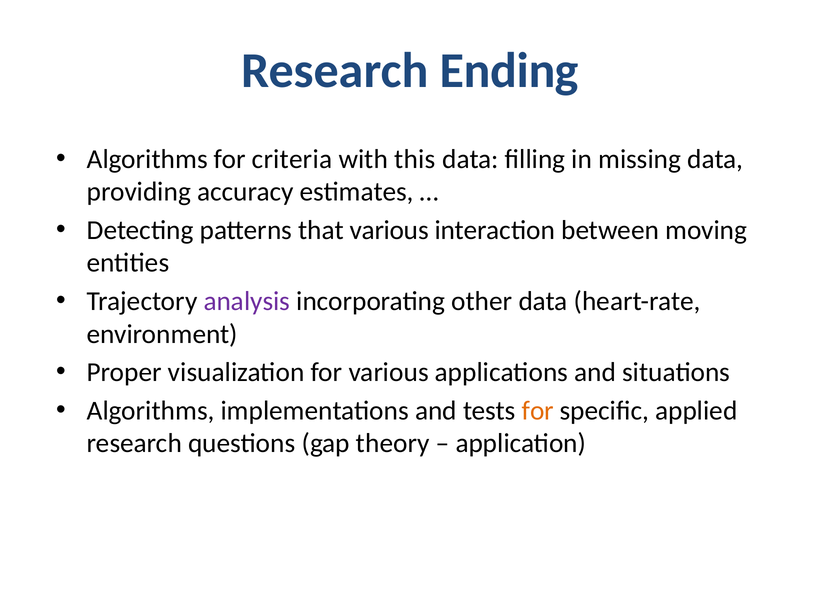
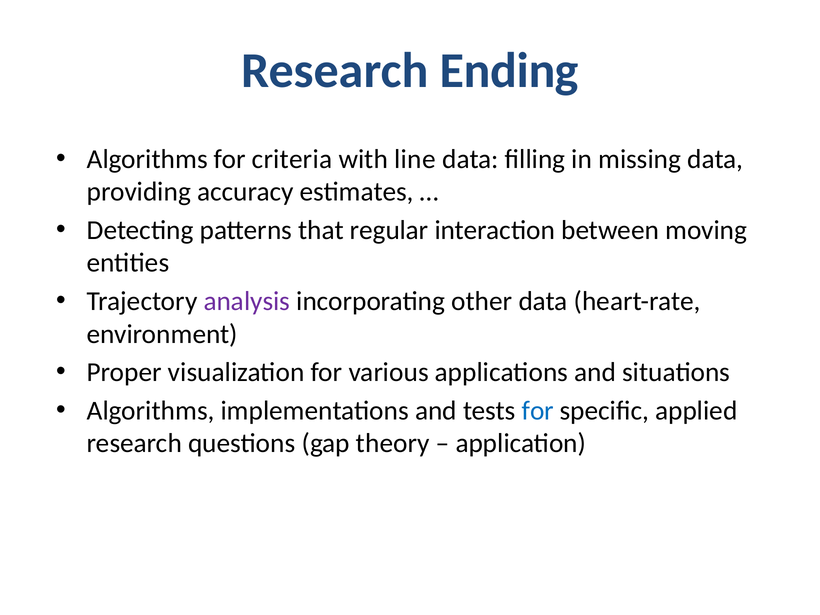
this: this -> line (415, 159)
that various: various -> regular (389, 230)
for colour: orange -> blue (538, 411)
